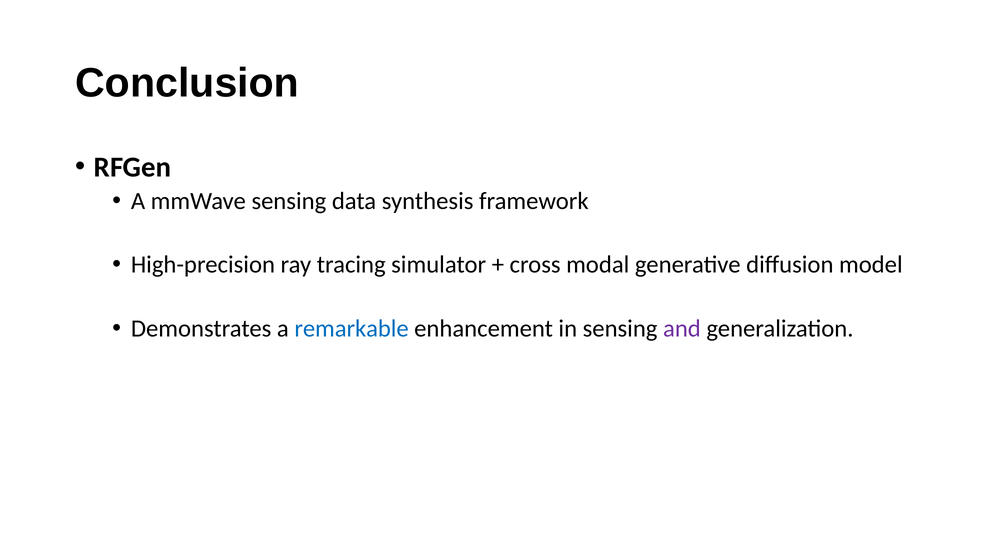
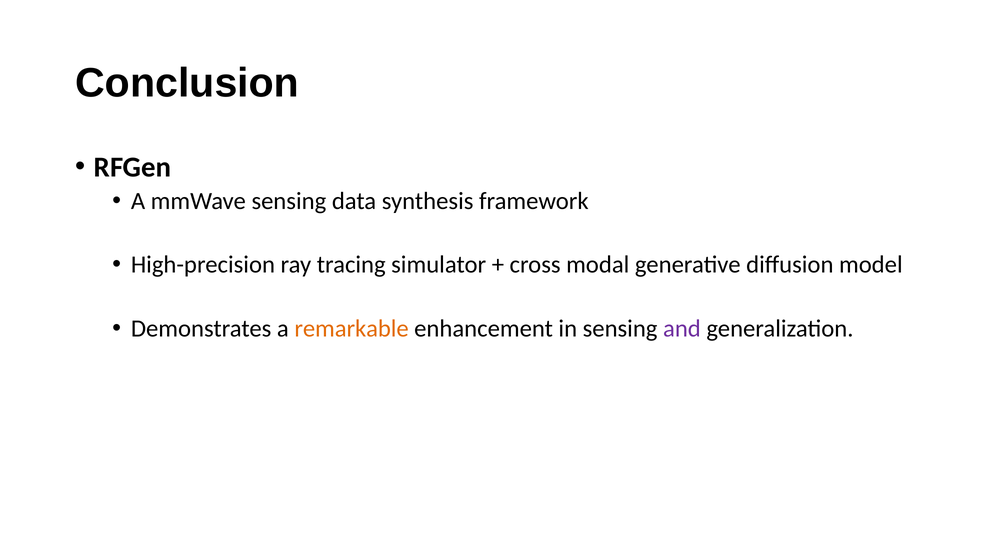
remarkable colour: blue -> orange (352, 328)
